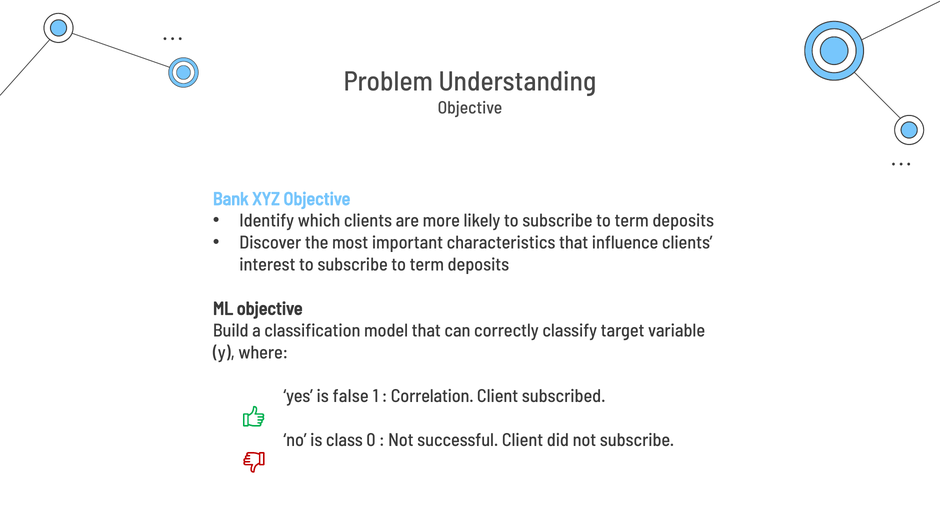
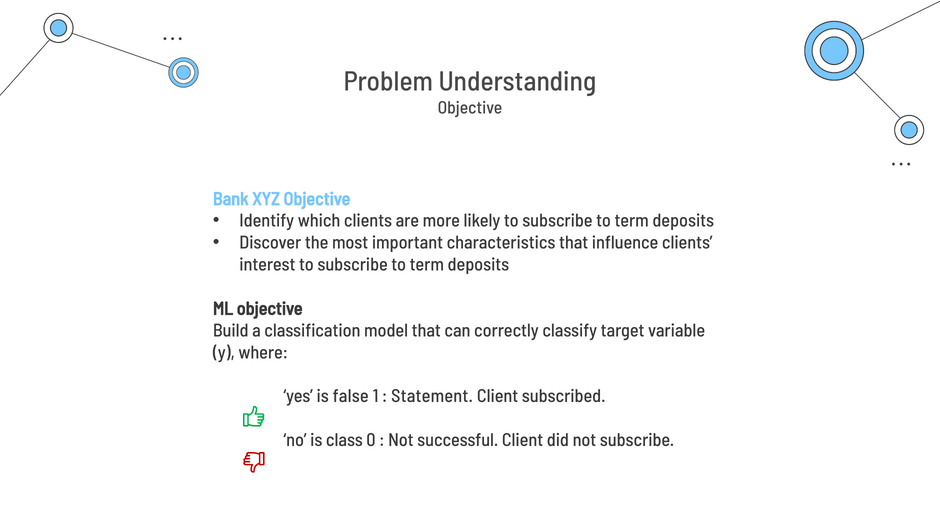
Correlation: Correlation -> Statement (432, 396)
